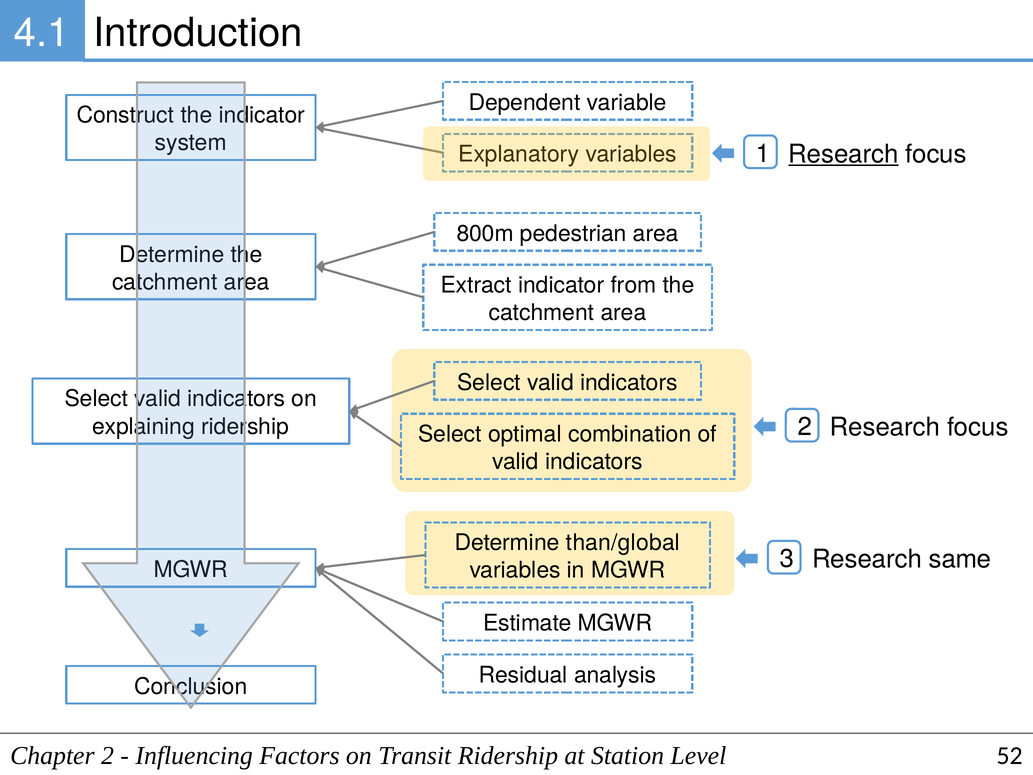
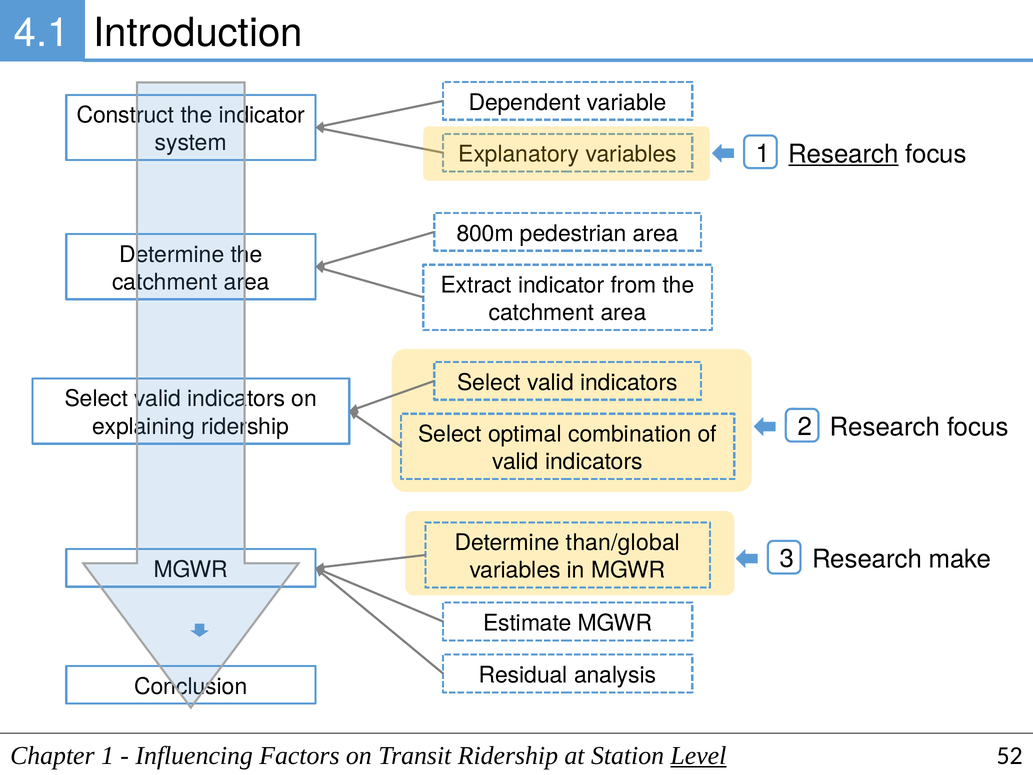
same: same -> make (960, 559)
Chapter 2: 2 -> 1 (108, 755)
Level underline: none -> present (698, 755)
